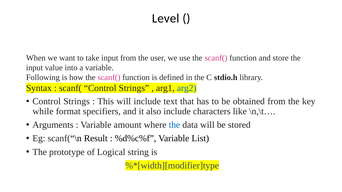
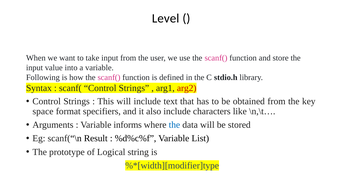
arg2 colour: blue -> red (187, 88)
while: while -> space (43, 112)
amount: amount -> informs (128, 125)
